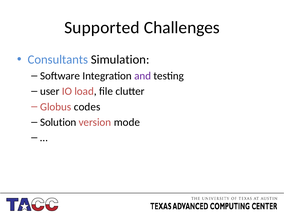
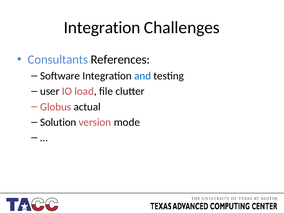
Supported: Supported -> Integration (102, 27)
Simulation: Simulation -> References (120, 60)
and colour: purple -> blue (143, 76)
codes: codes -> actual (87, 107)
